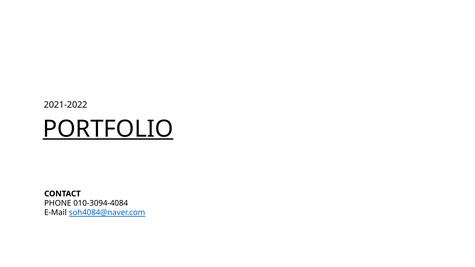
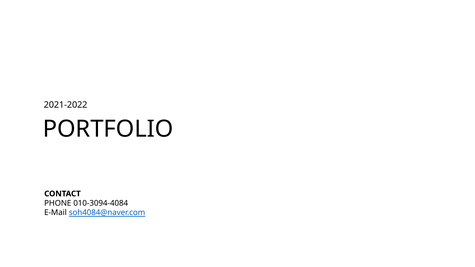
PORTFOLIO underline: present -> none (108, 129)
